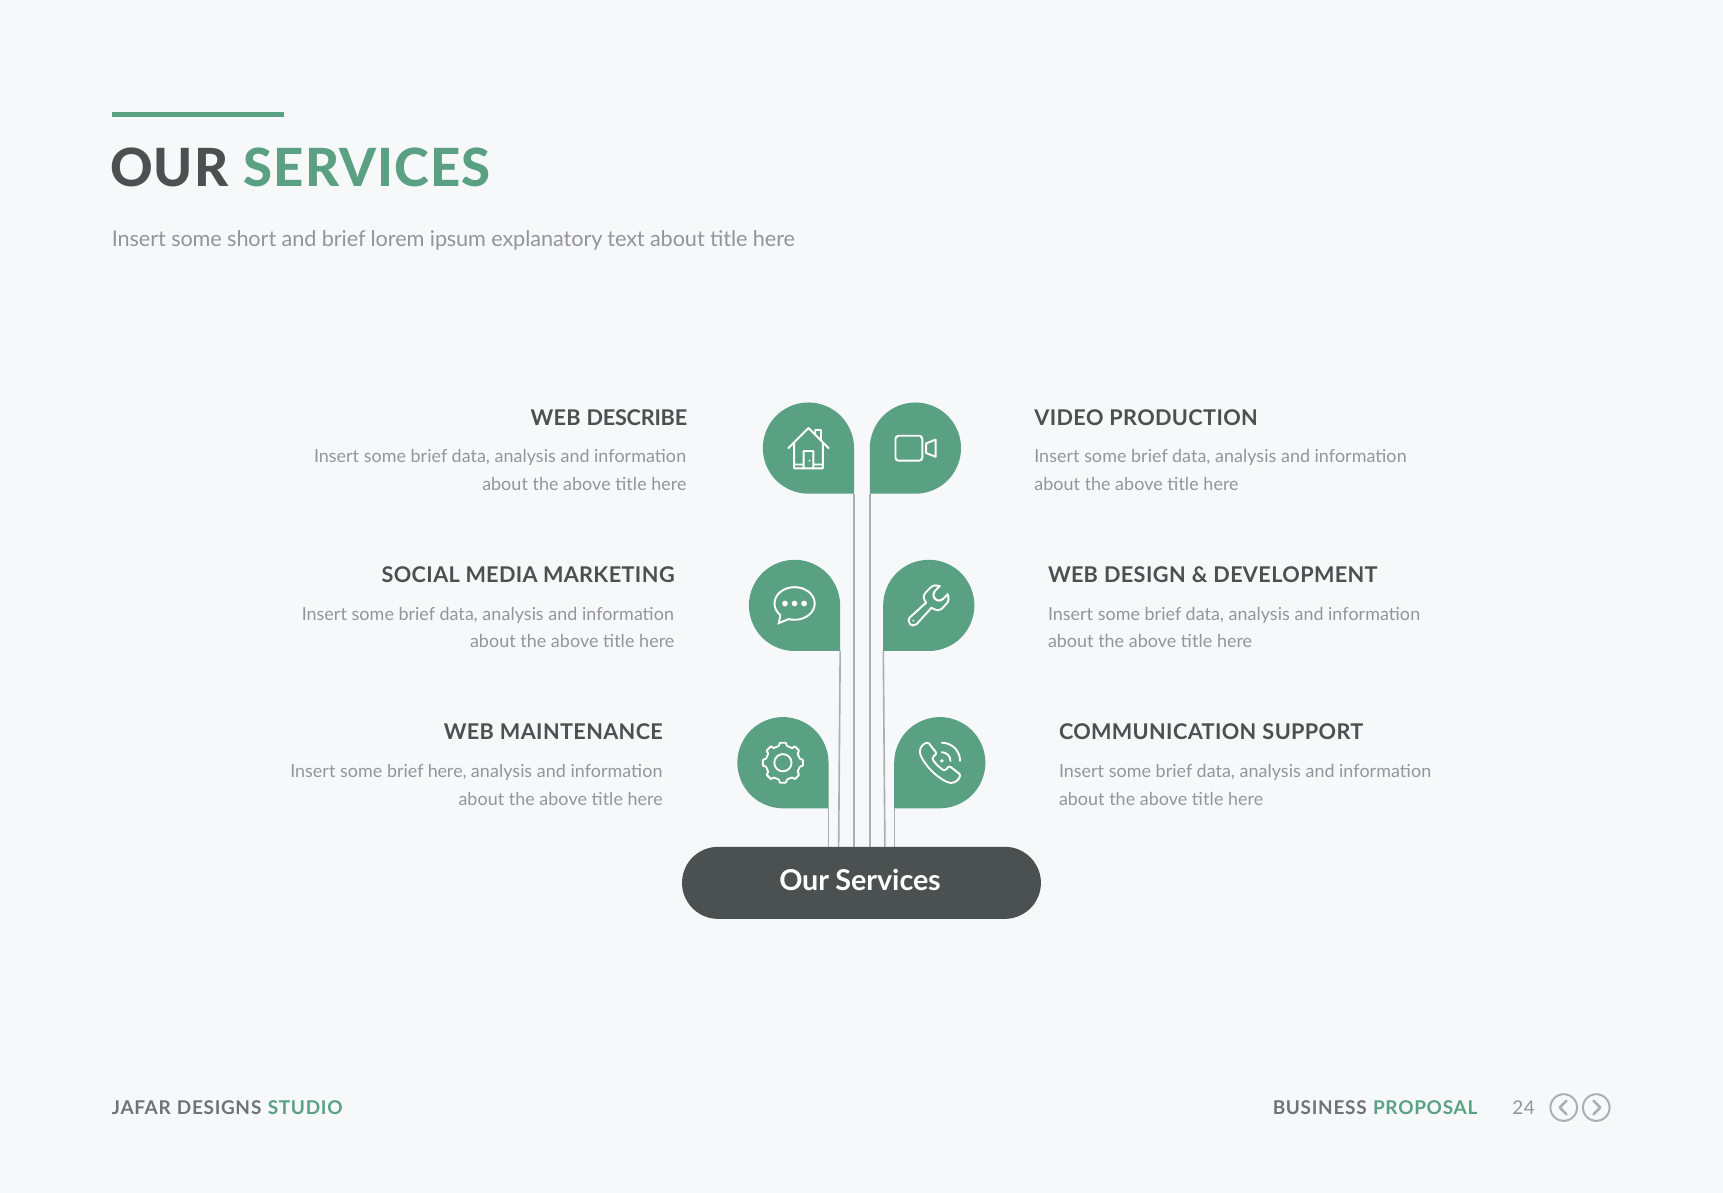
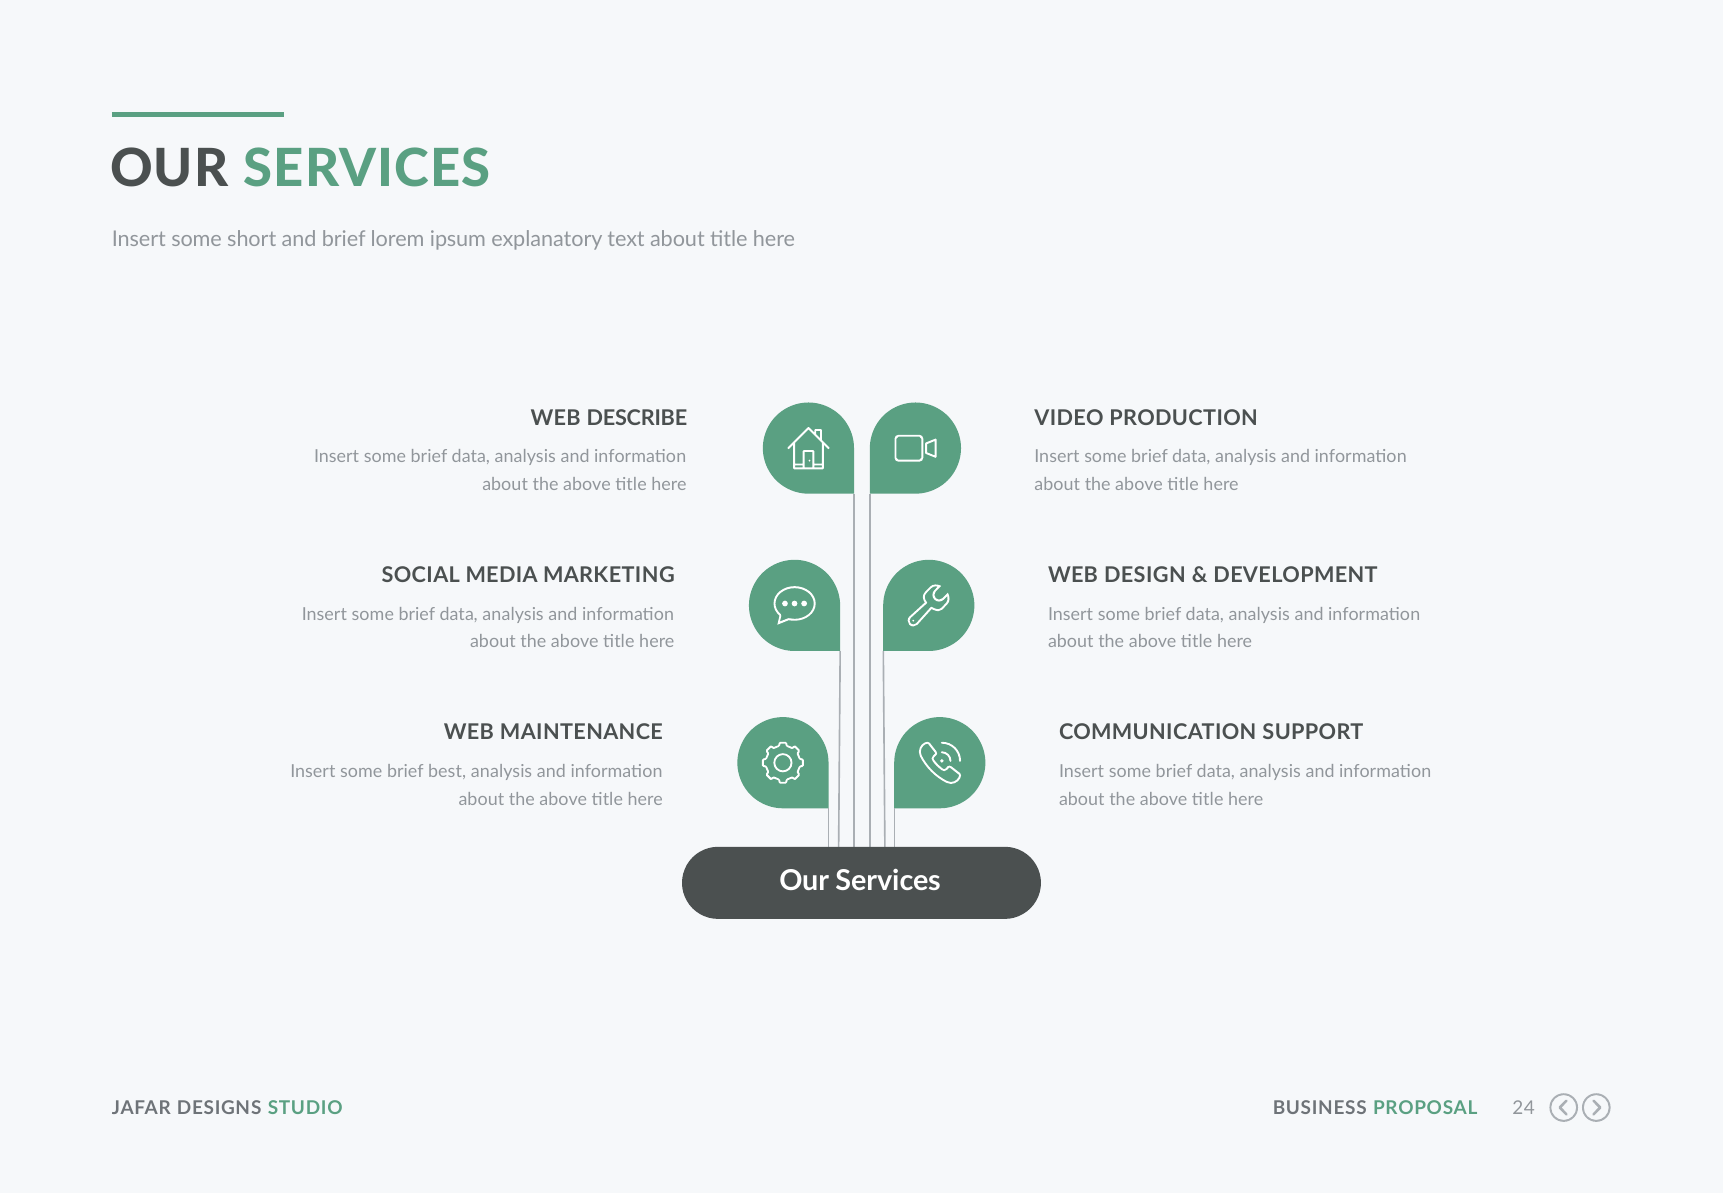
brief here: here -> best (447, 771)
